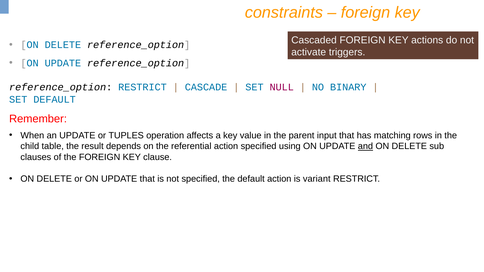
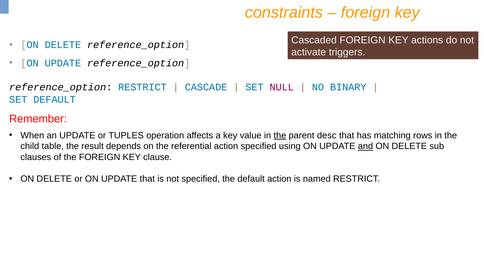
the underline: none -> present (280, 136)
input: input -> desc (327, 136)
variant: variant -> named (317, 179)
